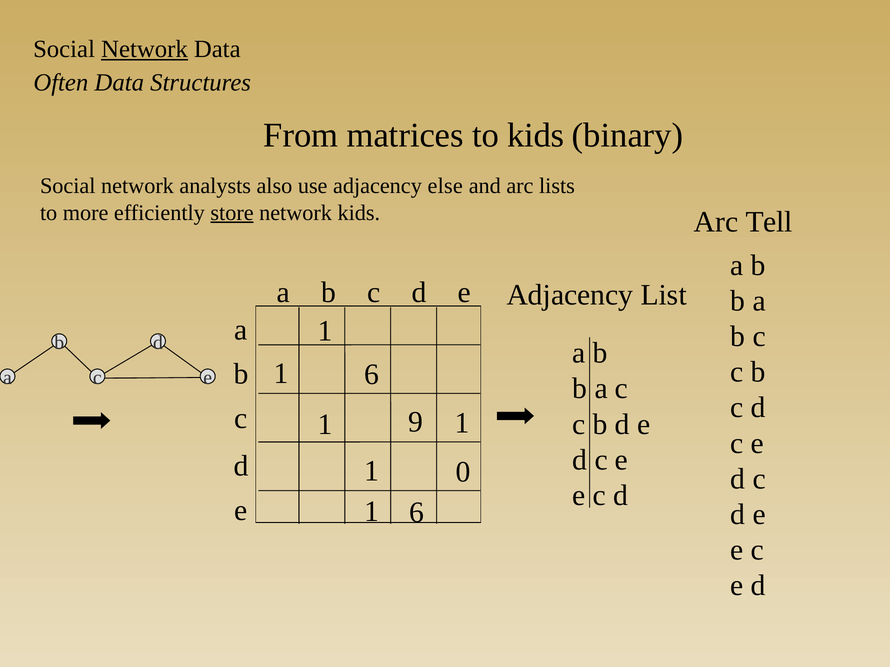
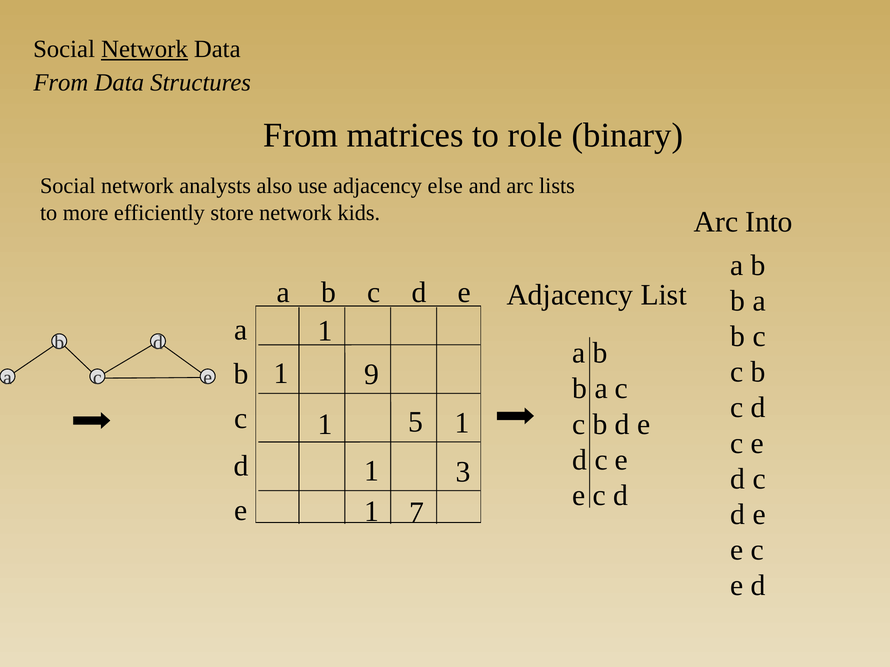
Often: Often -> From (61, 83)
to kids: kids -> role (535, 135)
store underline: present -> none (232, 213)
Tell: Tell -> Into (769, 222)
6: 6 -> 9 (372, 375)
9: 9 -> 5 (416, 422)
0: 0 -> 3 (463, 472)
6: 6 -> 7 (417, 513)
